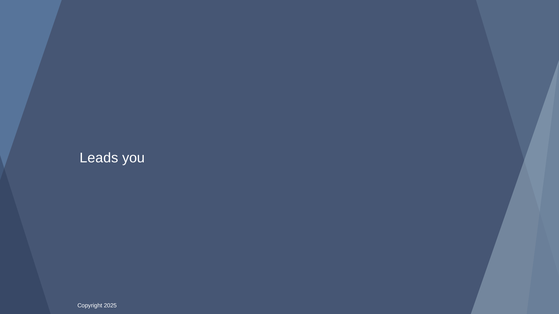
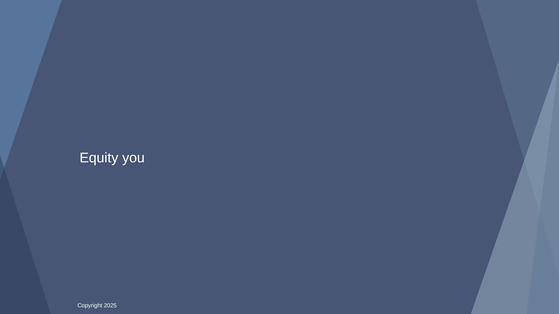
Leads: Leads -> Equity (99, 158)
